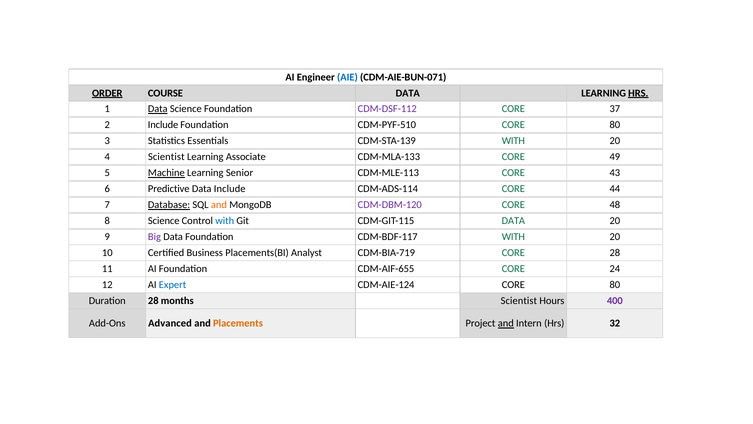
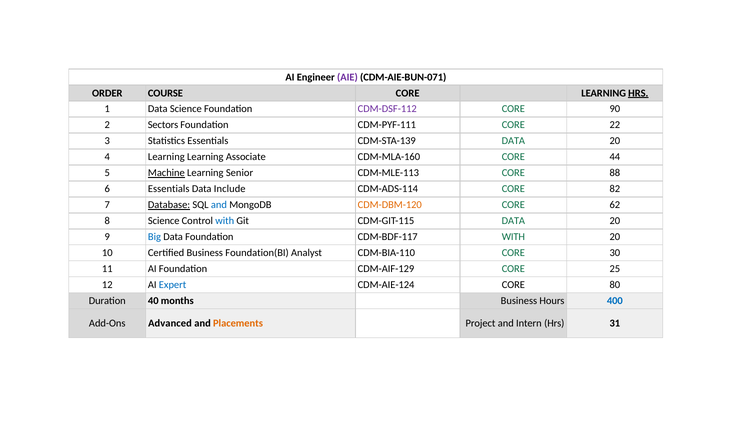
AIE colour: blue -> purple (347, 77)
ORDER underline: present -> none (107, 93)
COURSE DATA: DATA -> CORE (408, 93)
Data underline: present -> none (158, 109)
37: 37 -> 90 (615, 109)
2 Include: Include -> Sectors (163, 125)
CDM-PYF-510: CDM-PYF-510 -> CDM-PYF-111 (387, 125)
80: 80 -> 22 (615, 125)
CDM-STA-139 WITH: WITH -> DATA (513, 141)
4 Scientist: Scientist -> Learning (166, 157)
CDM-MLA-133: CDM-MLA-133 -> CDM-MLA-160 (389, 157)
49: 49 -> 44 (615, 157)
43: 43 -> 88 (615, 173)
6 Predictive: Predictive -> Essentials (169, 189)
44: 44 -> 82 (615, 189)
and colour: orange -> blue (219, 205)
CDM-DBM-120 colour: purple -> orange (390, 205)
48: 48 -> 62 (615, 205)
Big colour: purple -> blue (154, 237)
Placements(BI: Placements(BI -> Foundation(BI (257, 253)
CDM-BIA-719: CDM-BIA-719 -> CDM-BIA-110 (386, 253)
CORE 28: 28 -> 30 (615, 253)
CDM-AIF-655: CDM-AIF-655 -> CDM-AIF-129 (386, 269)
24: 24 -> 25 (615, 269)
Duration 28: 28 -> 40 (153, 301)
months Scientist: Scientist -> Business (519, 301)
400 colour: purple -> blue (615, 301)
and underline: present -> none (506, 323)
32: 32 -> 31 (615, 323)
